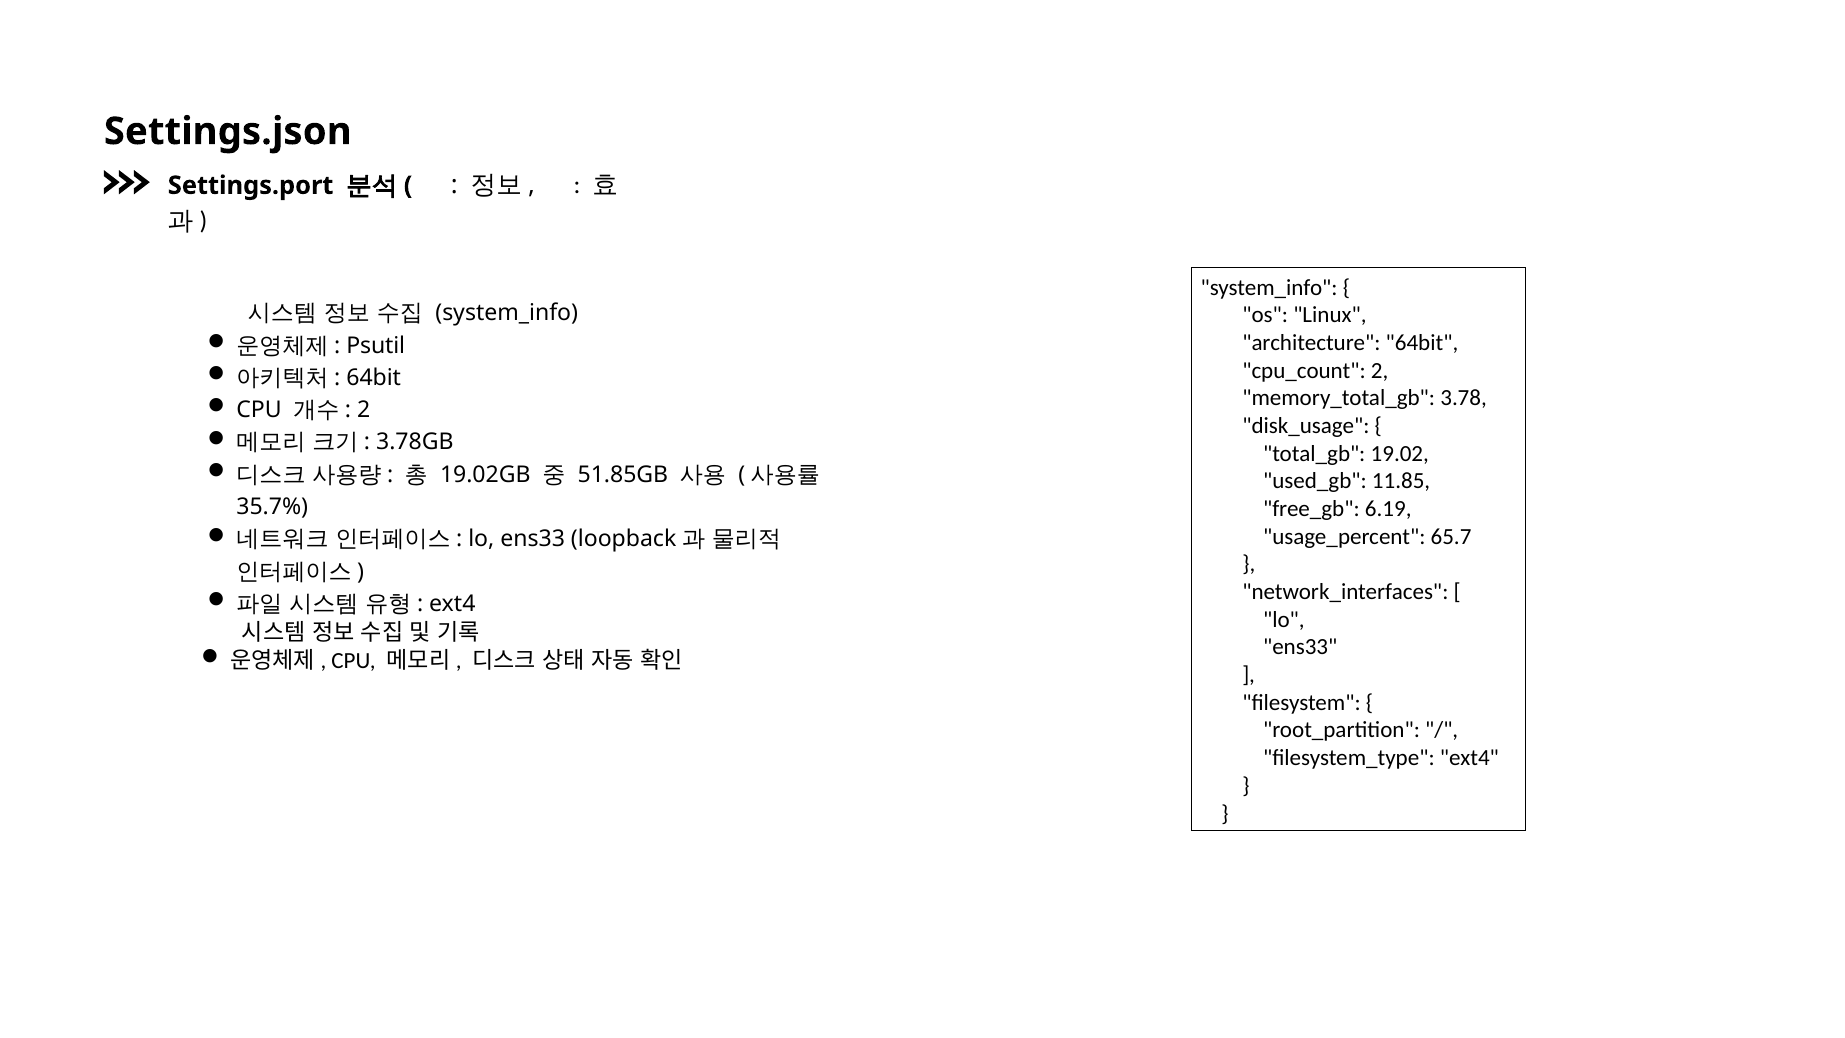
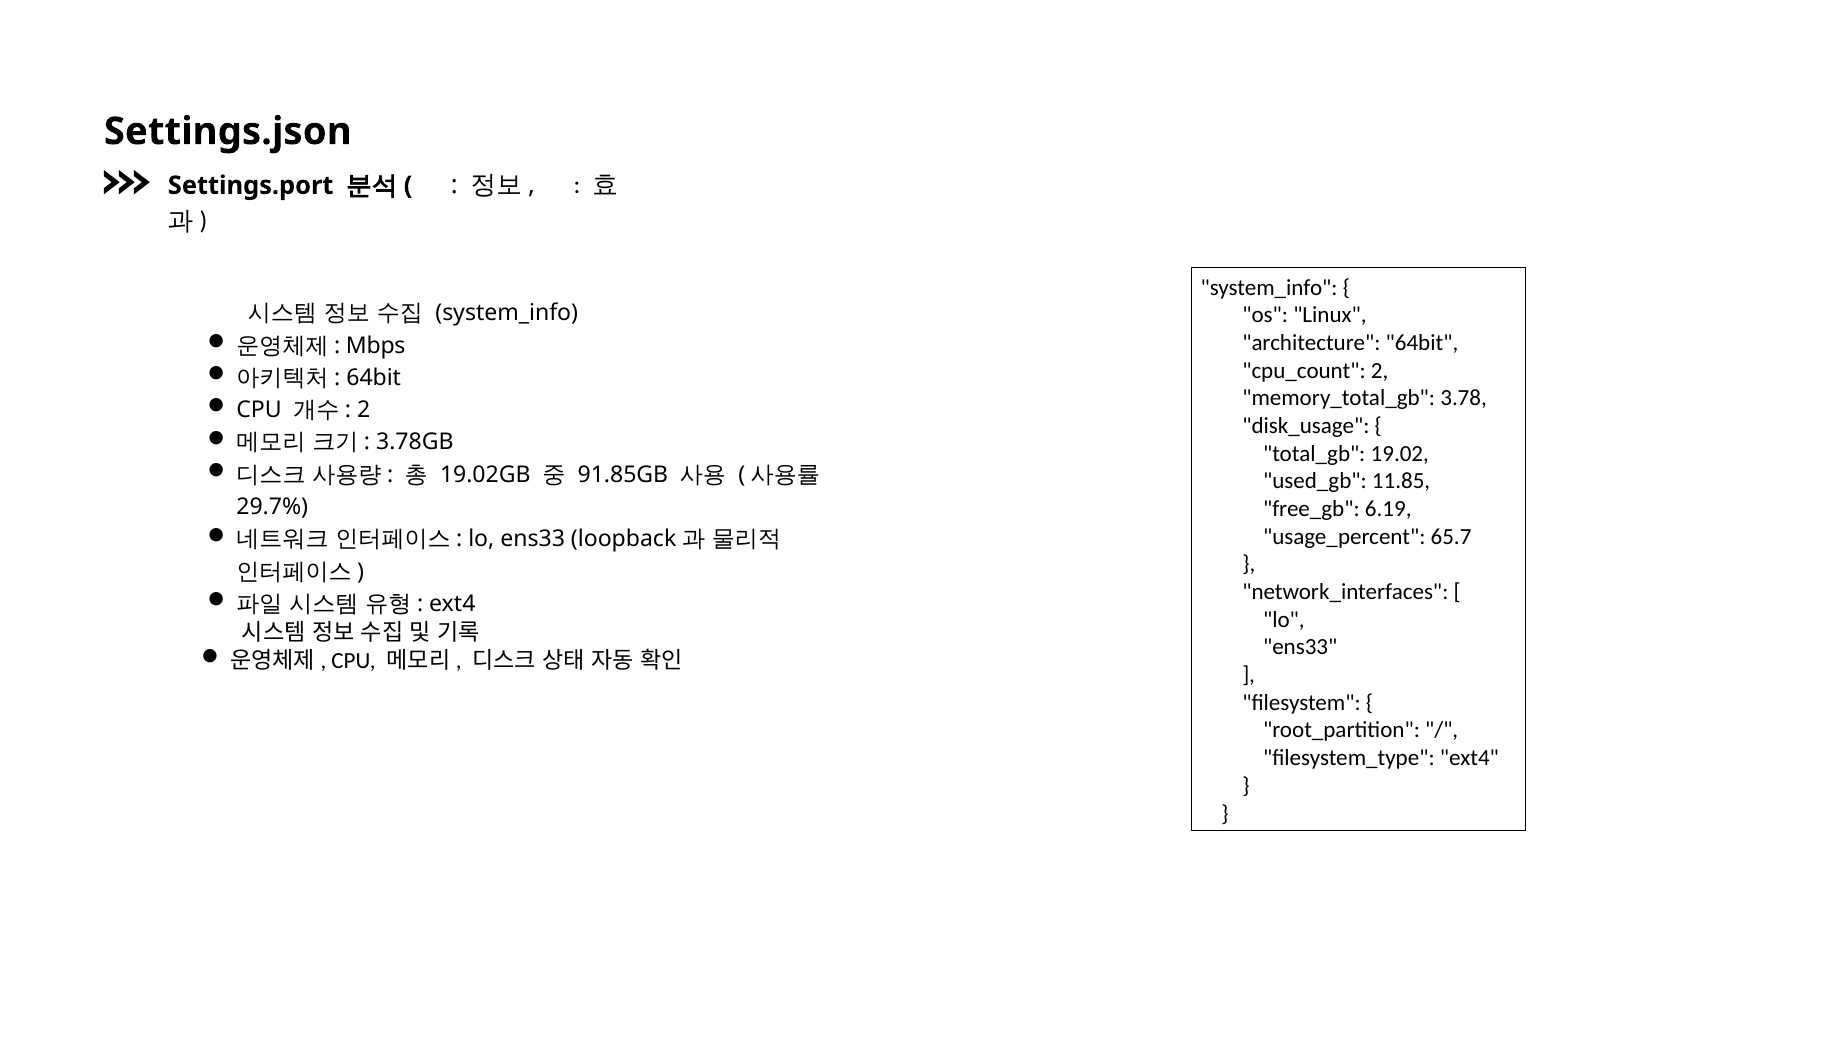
Psutil: Psutil -> Mbps (376, 345)
51.85GB: 51.85GB -> 91.85GB (623, 475)
35.7%: 35.7% -> 29.7% (272, 507)
